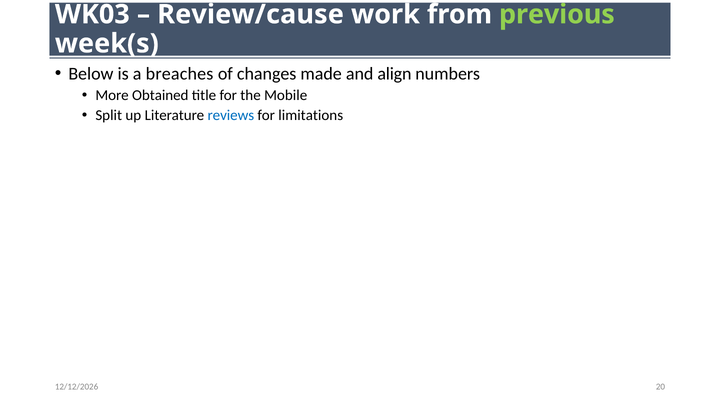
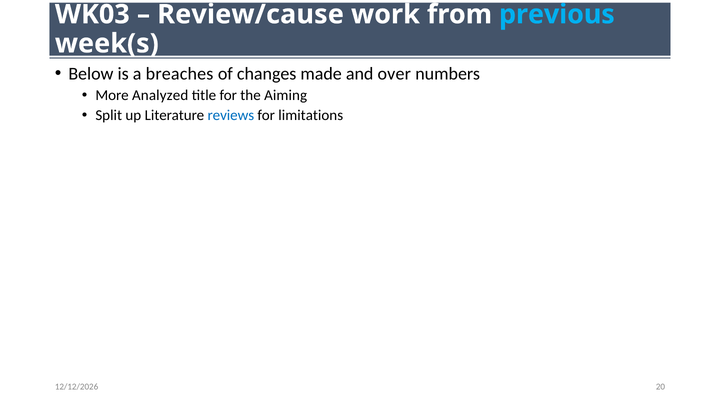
previous colour: light green -> light blue (557, 14)
align: align -> over (394, 74)
Obtained: Obtained -> Analyzed (160, 95)
Mobile: Mobile -> Aiming (286, 95)
